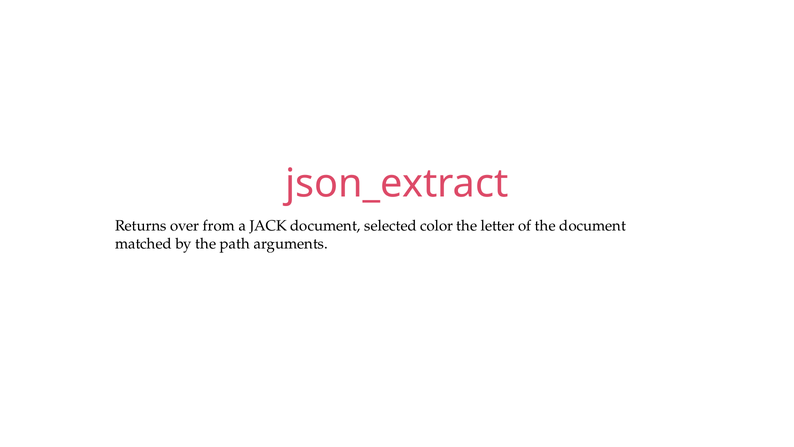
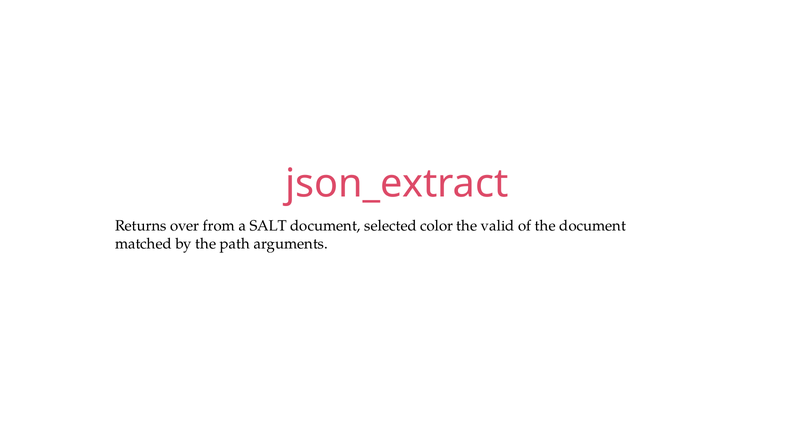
JACK: JACK -> SALT (268, 226)
letter: letter -> valid (498, 226)
